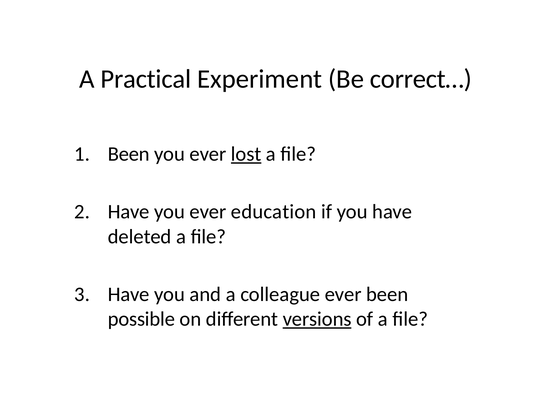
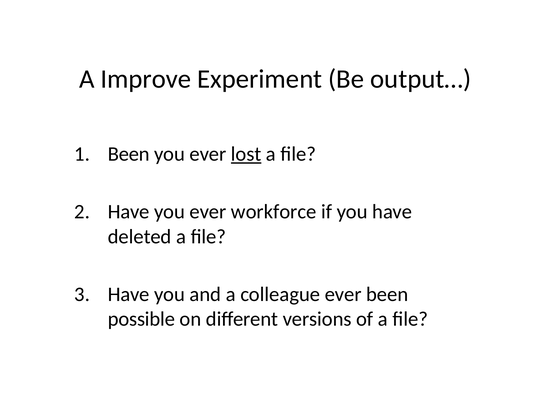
Practical: Practical -> Improve (146, 79)
correct…: correct… -> output… (421, 79)
education: education -> workforce (274, 212)
versions underline: present -> none (317, 319)
